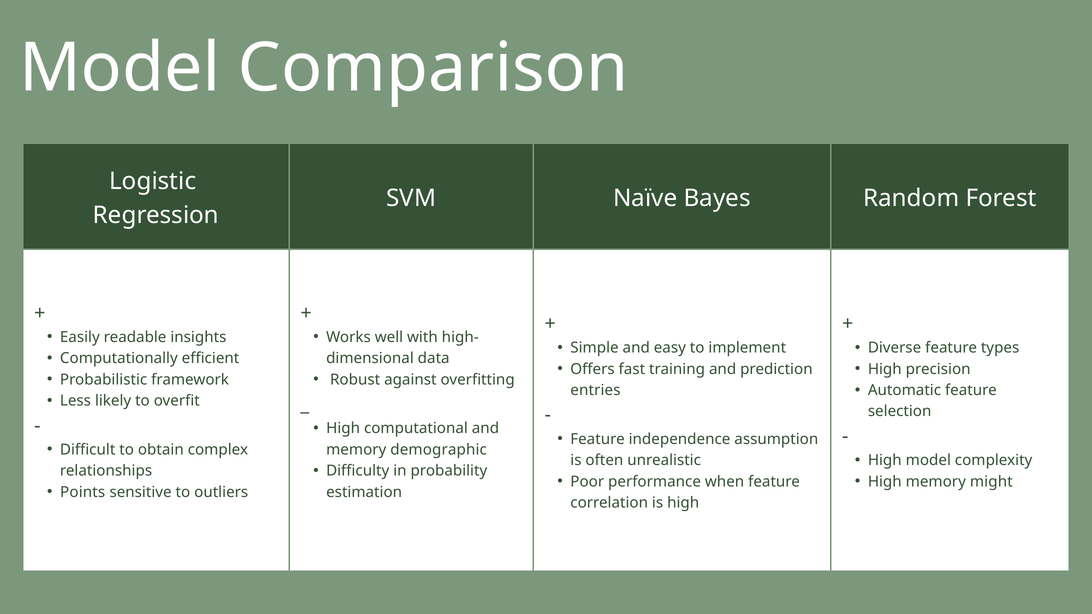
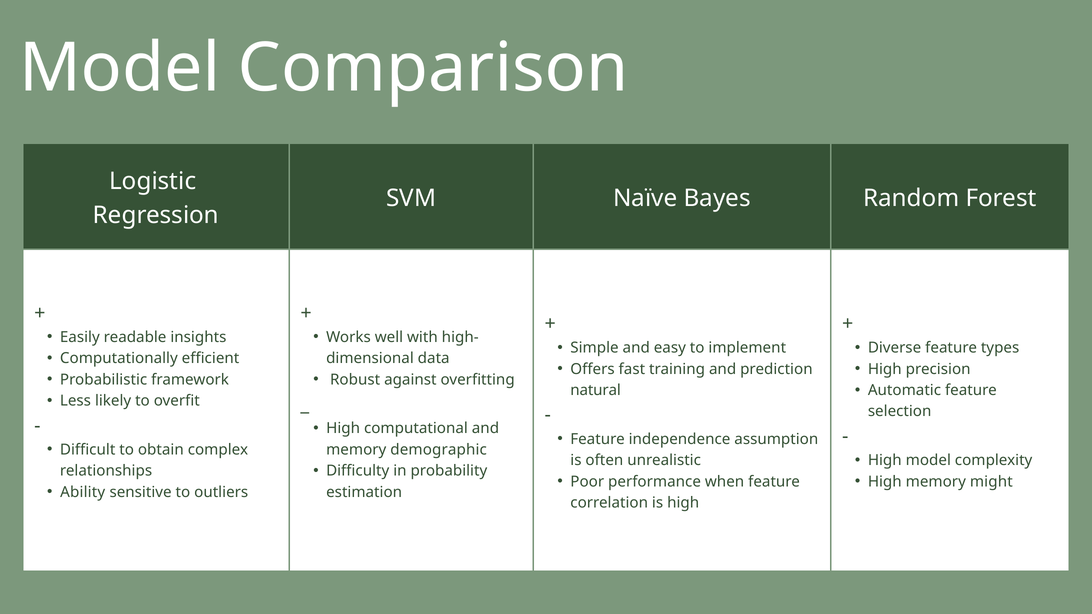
entries: entries -> natural (596, 390)
Points: Points -> Ability (83, 492)
